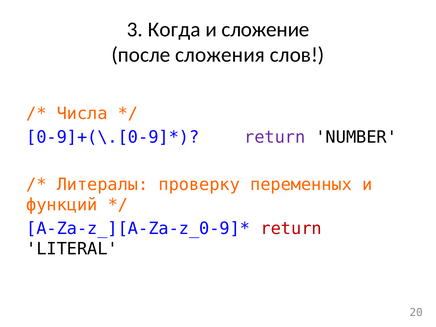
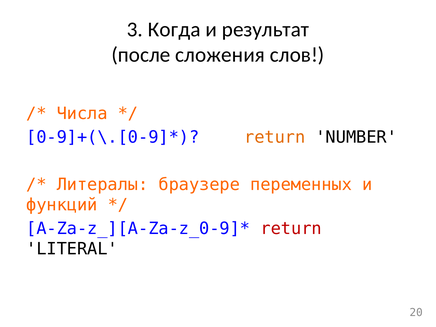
сложение: сложение -> результат (265, 29)
return colour: purple -> orange (275, 137)
проверку: проверку -> браузере (199, 185)
